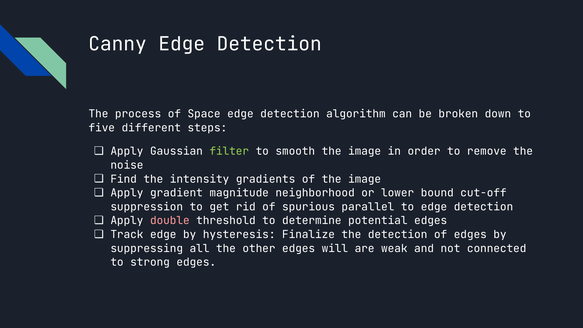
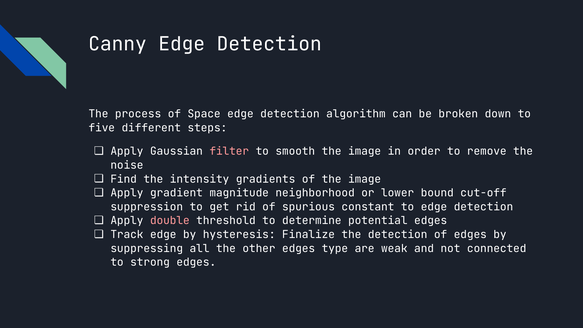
filter colour: light green -> pink (229, 151)
parallel: parallel -> constant (368, 207)
will: will -> type (335, 248)
